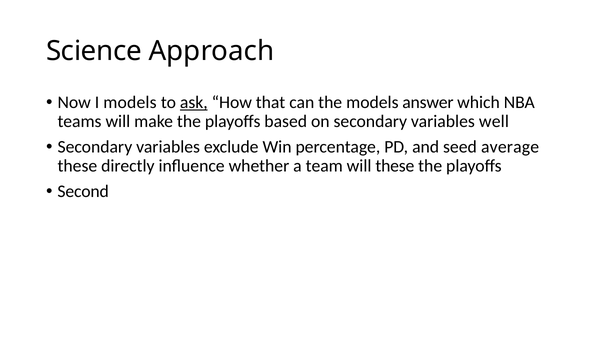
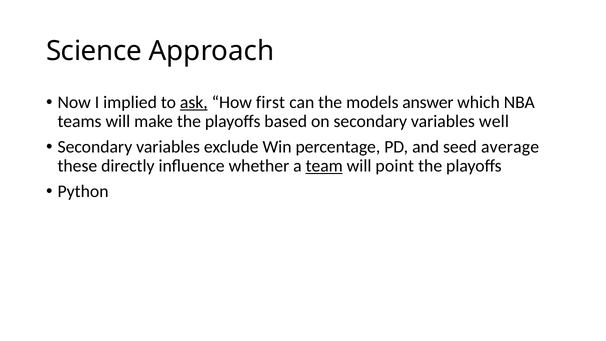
I models: models -> implied (130, 102)
that: that -> first (270, 102)
team underline: none -> present (324, 166)
will these: these -> point (395, 166)
Second: Second -> Python (83, 191)
